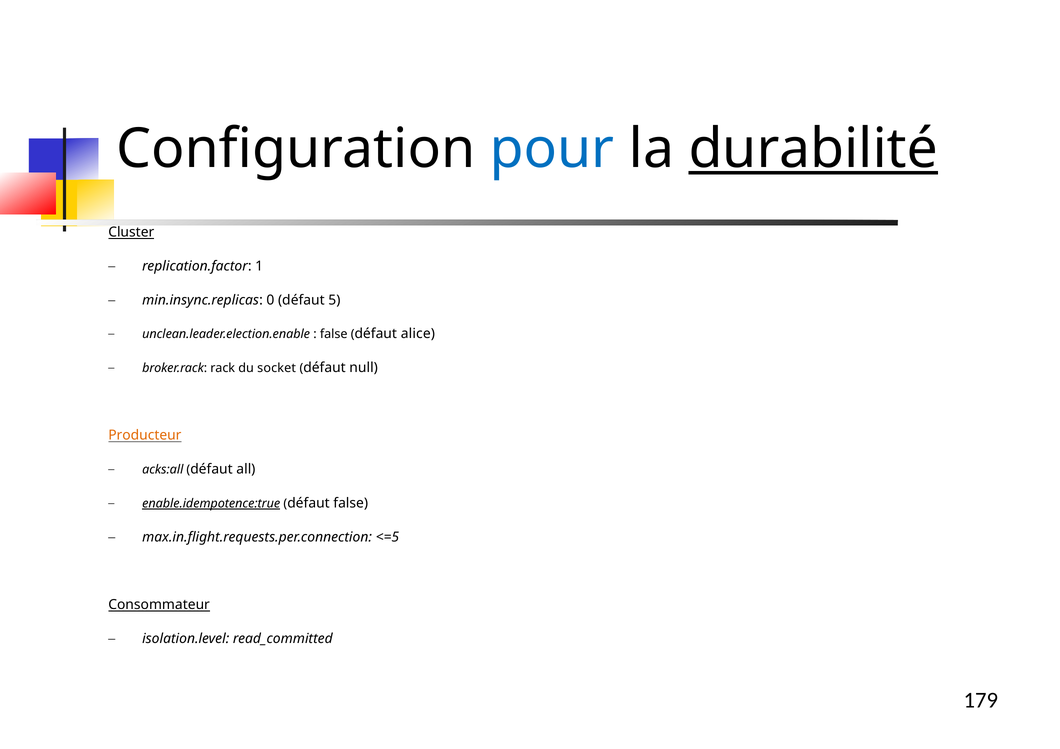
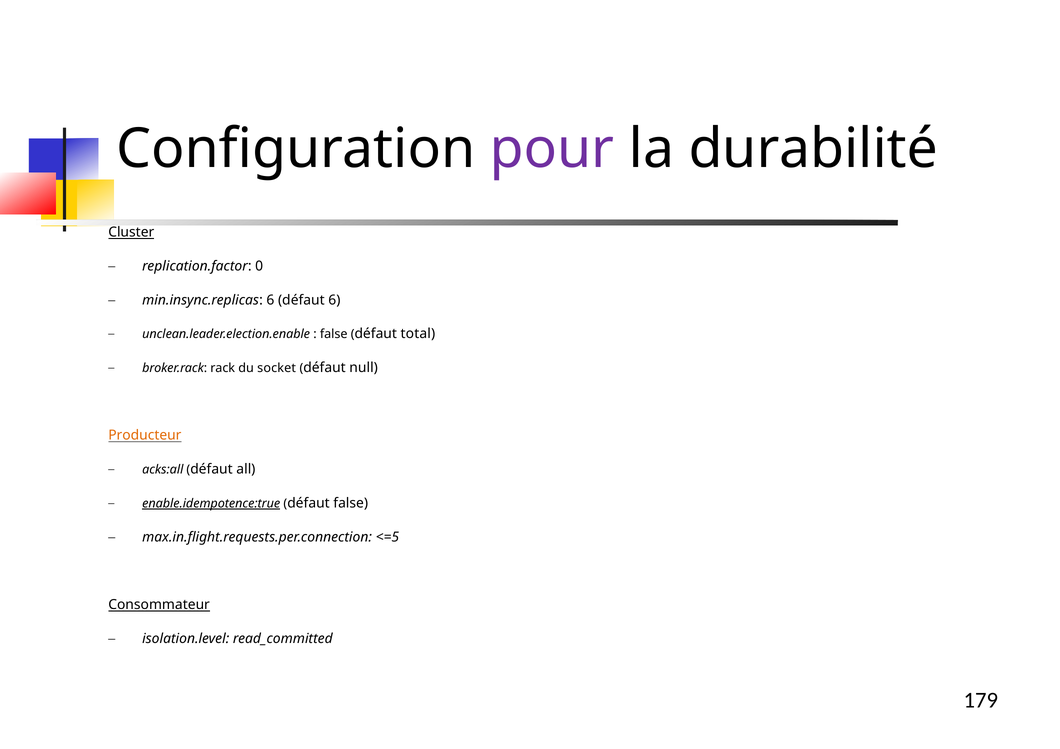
pour colour: blue -> purple (552, 149)
durabilité underline: present -> none (813, 149)
1: 1 -> 0 (259, 266)
min.insync.replicas 0: 0 -> 6 (270, 300)
défaut 5: 5 -> 6 (334, 300)
alice: alice -> total (418, 334)
